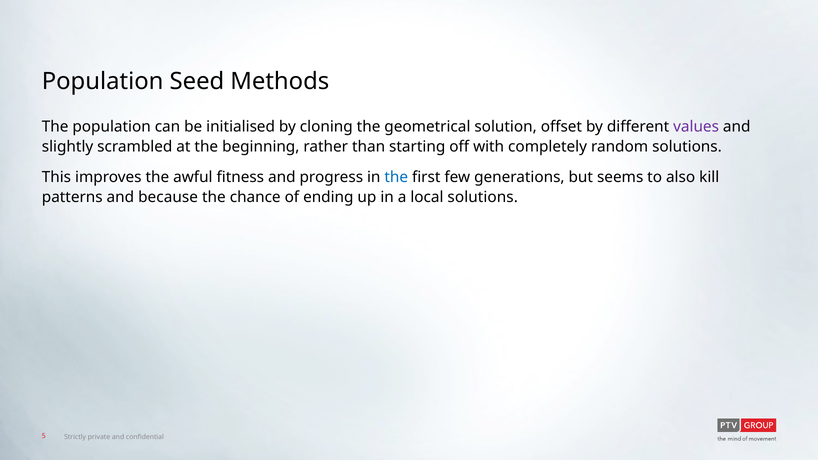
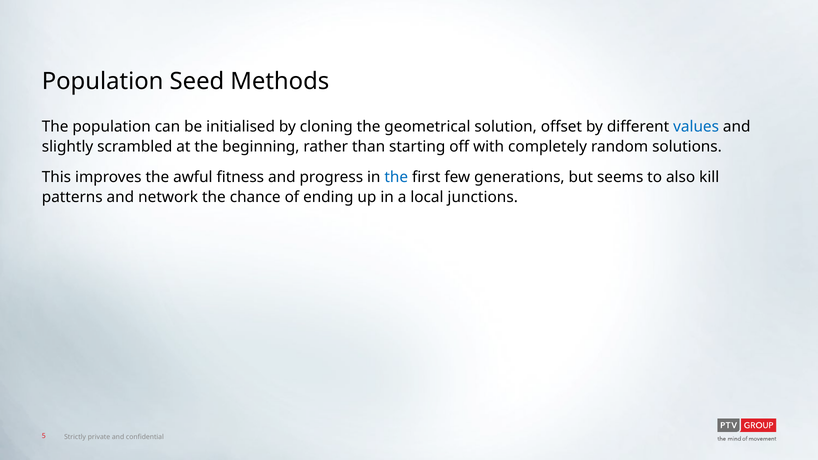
values colour: purple -> blue (696, 127)
because: because -> network (168, 197)
local solutions: solutions -> junctions (483, 197)
